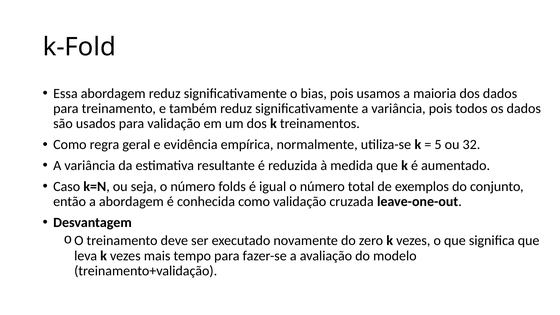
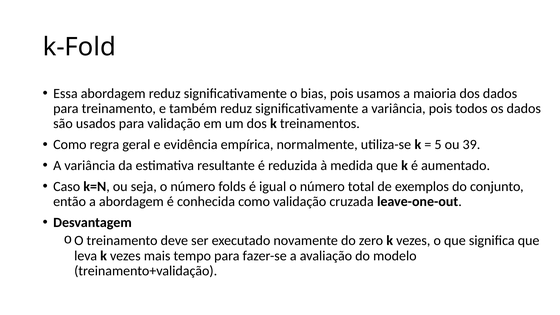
32: 32 -> 39 (471, 145)
